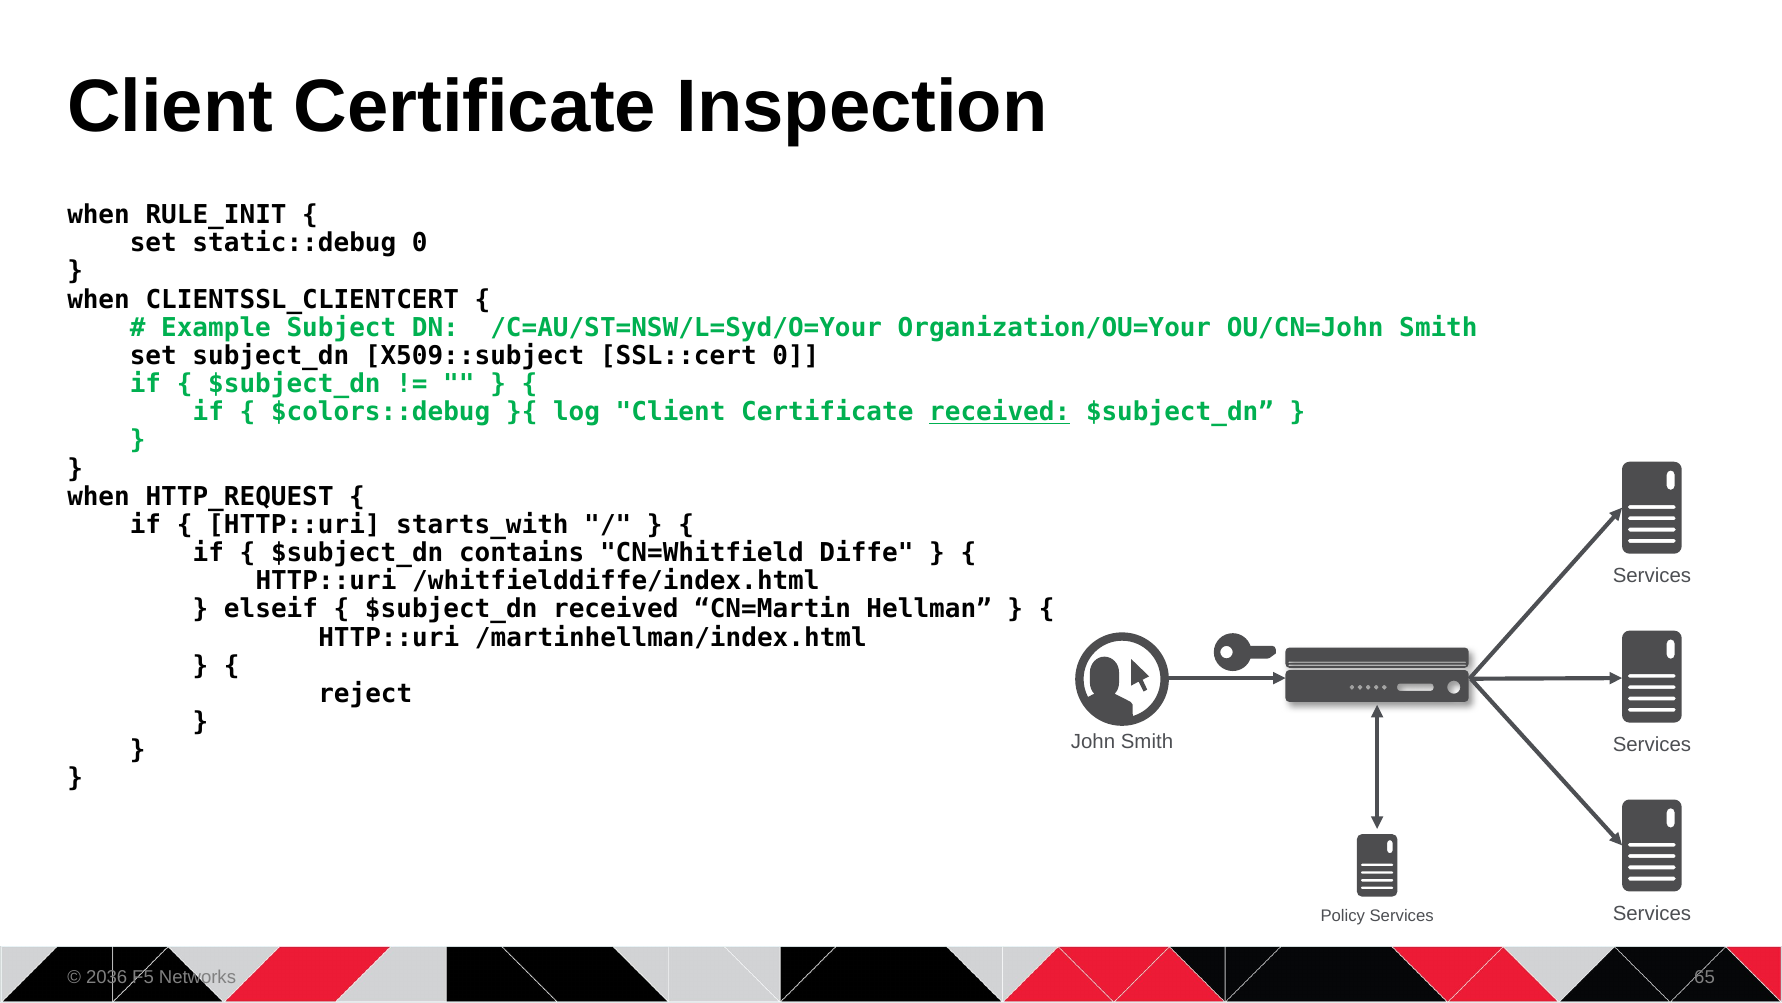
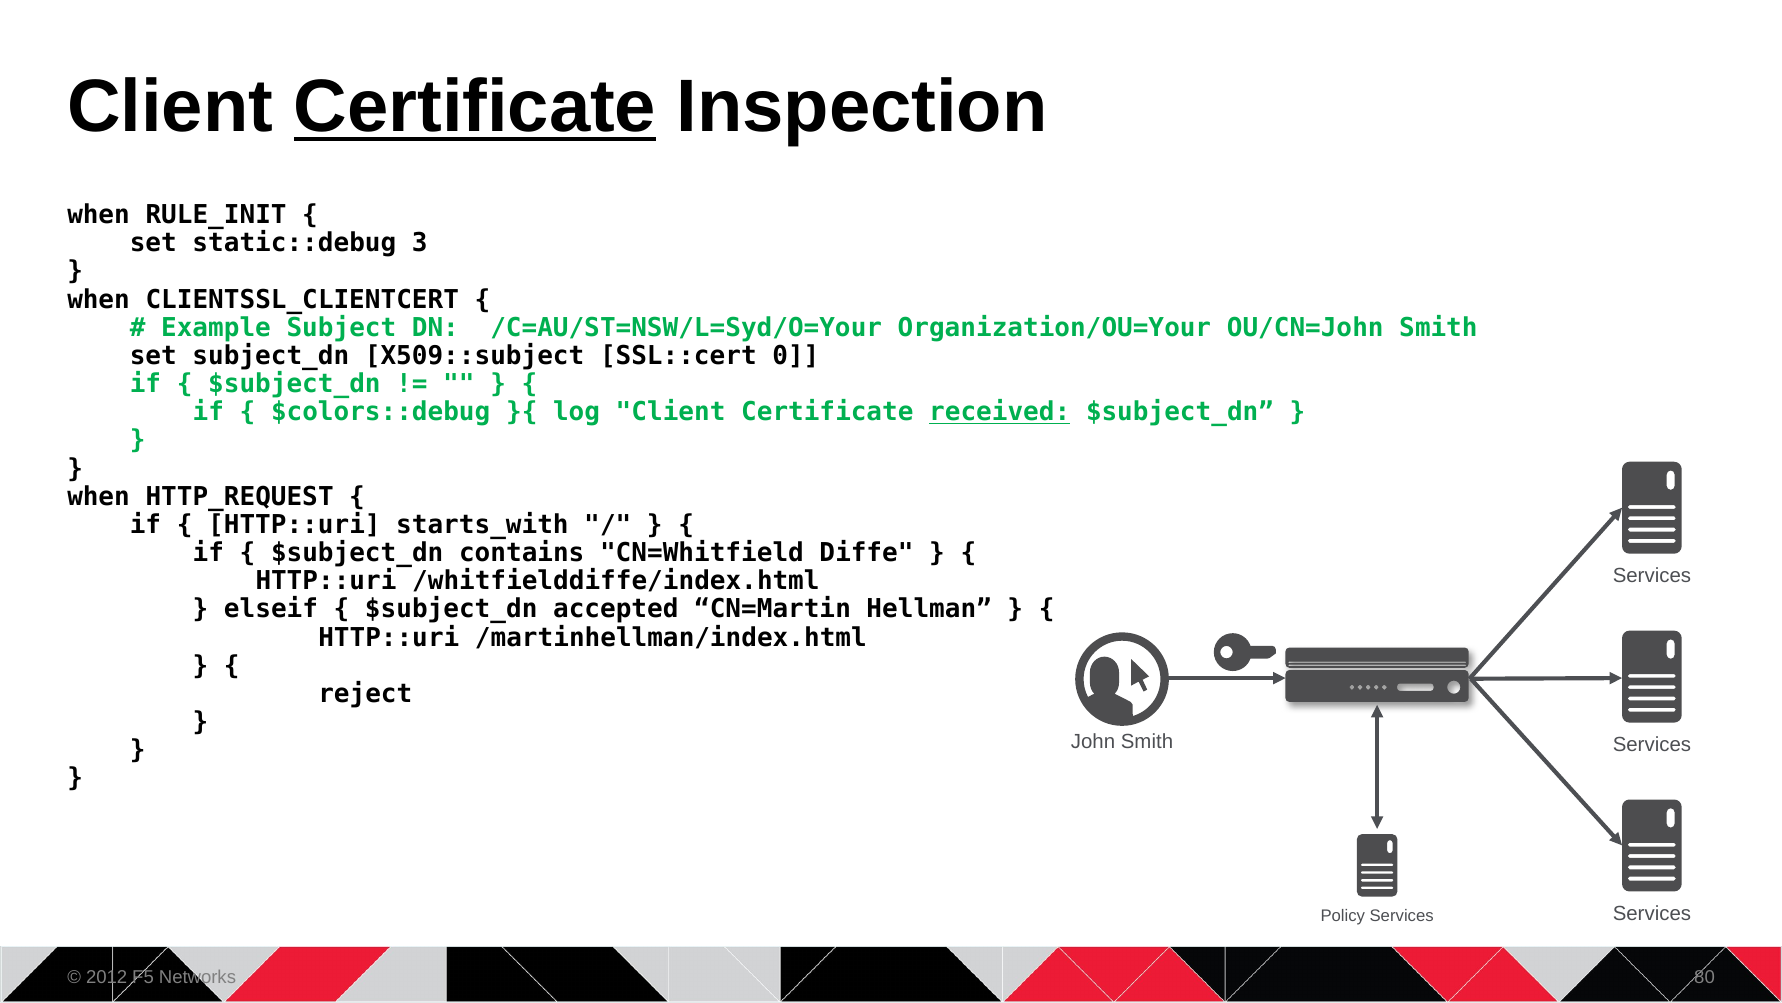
Certificate underline: none -> present (475, 107)
static::debug 0: 0 -> 3 (420, 243)
$subject_dn received: received -> accepted (616, 609)
2036: 2036 -> 2012 (107, 977)
65: 65 -> 80 (1705, 977)
